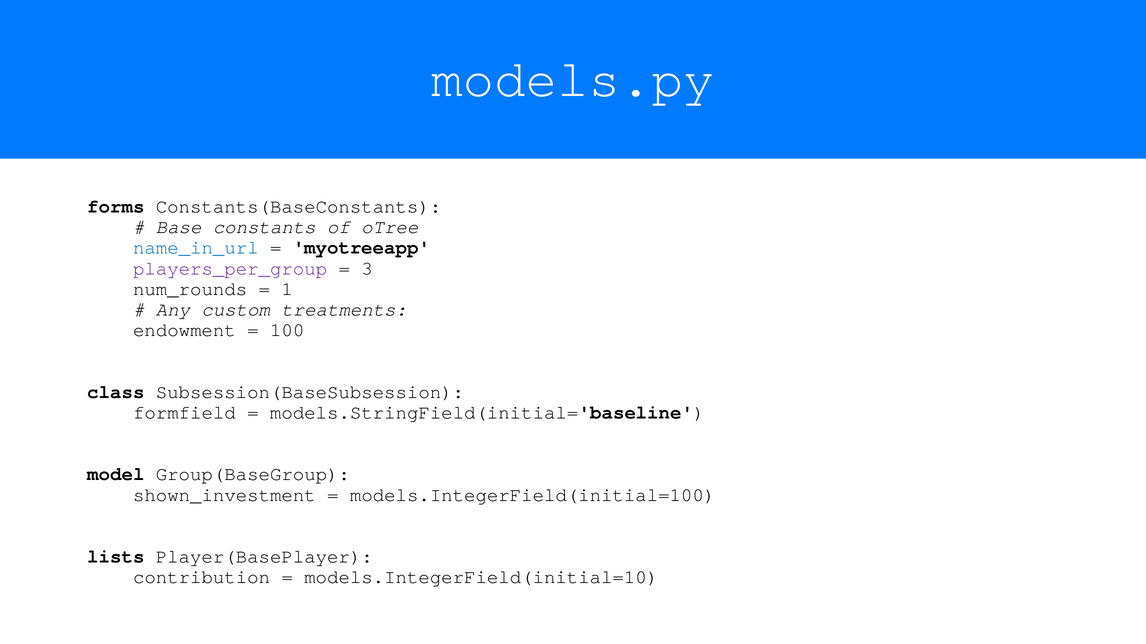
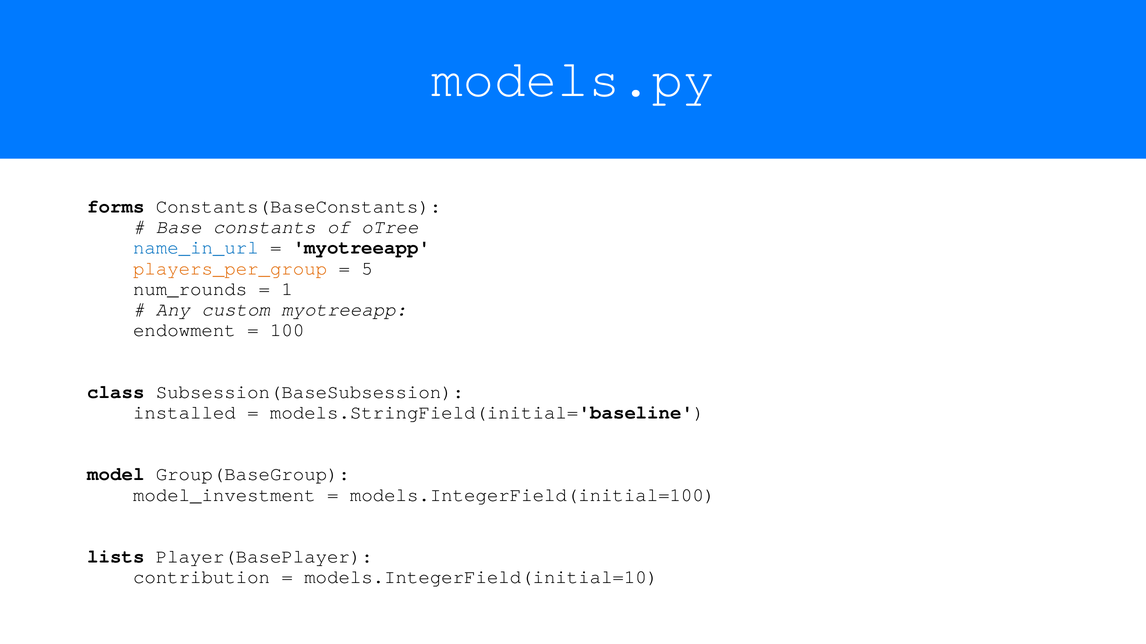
players_per_group colour: purple -> orange (230, 269)
3: 3 -> 5 (367, 269)
custom treatments: treatments -> myotreeapp (344, 310)
formfield: formfield -> installed (184, 413)
shown_investment: shown_investment -> model_investment (224, 495)
